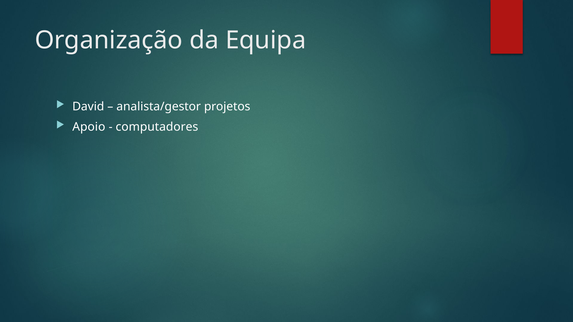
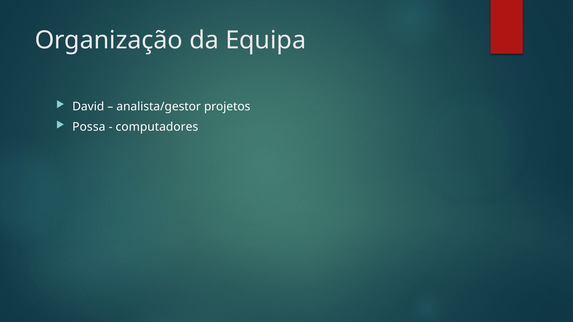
Apoio: Apoio -> Possa (89, 127)
